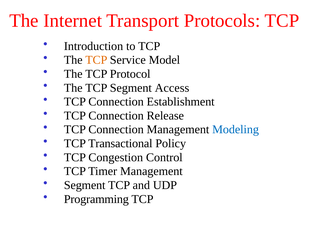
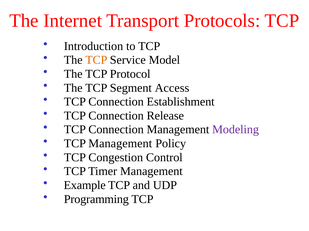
Modeling colour: blue -> purple (236, 130)
TCP Transactional: Transactional -> Management (120, 144)
Segment: Segment -> Example (85, 186)
